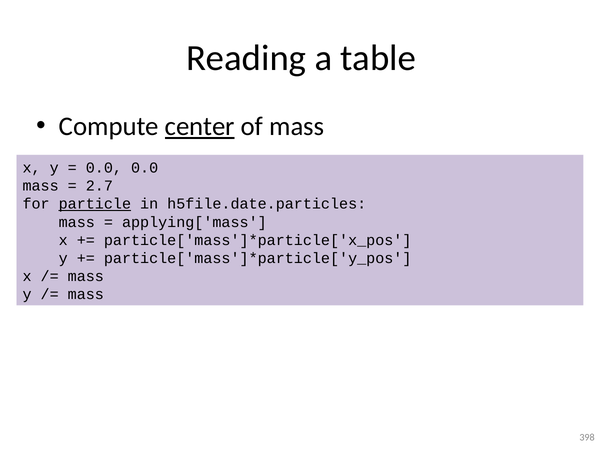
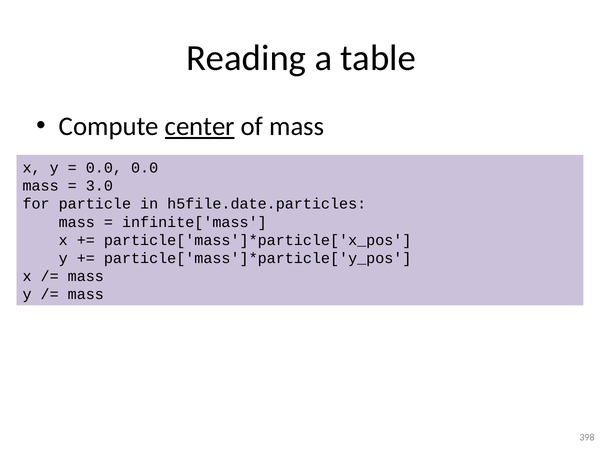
2.7: 2.7 -> 3.0 (99, 186)
particle underline: present -> none (95, 204)
applying['mass: applying['mass -> infinite['mass (194, 222)
